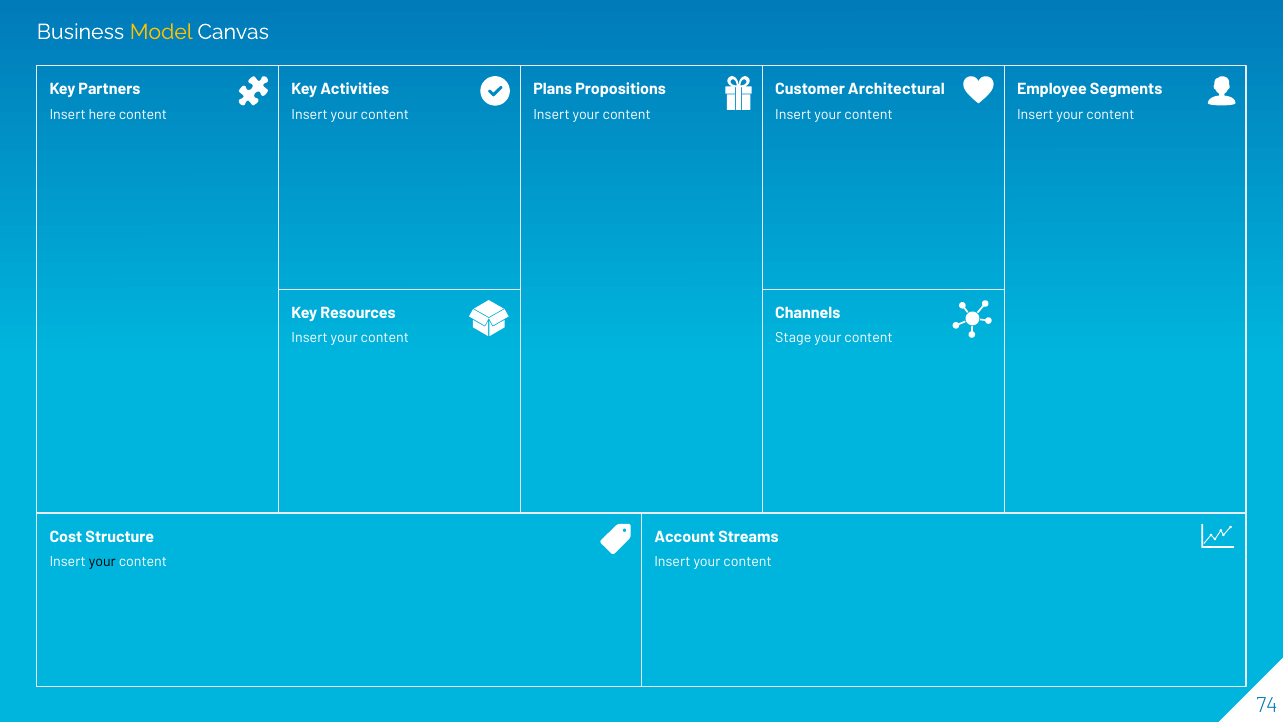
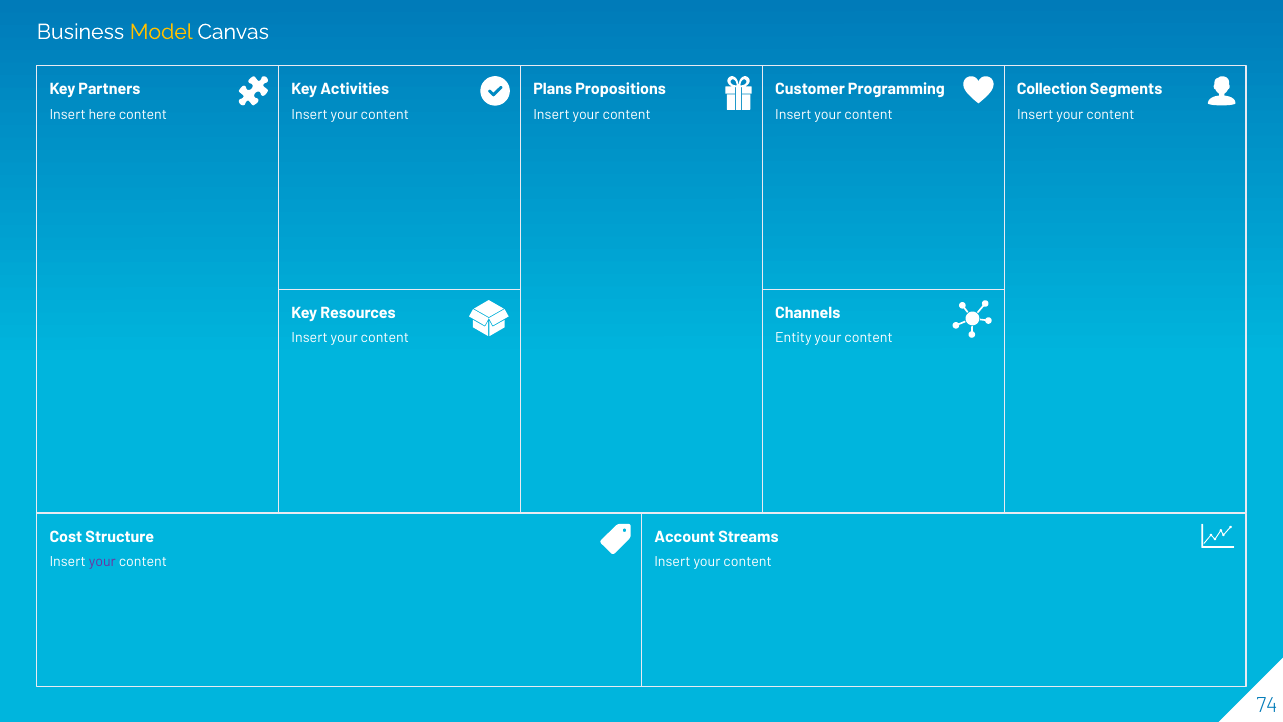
Architectural: Architectural -> Programming (896, 89)
Employee: Employee -> Collection (1052, 89)
Stage: Stage -> Entity (793, 338)
your colour: black -> purple (102, 562)
